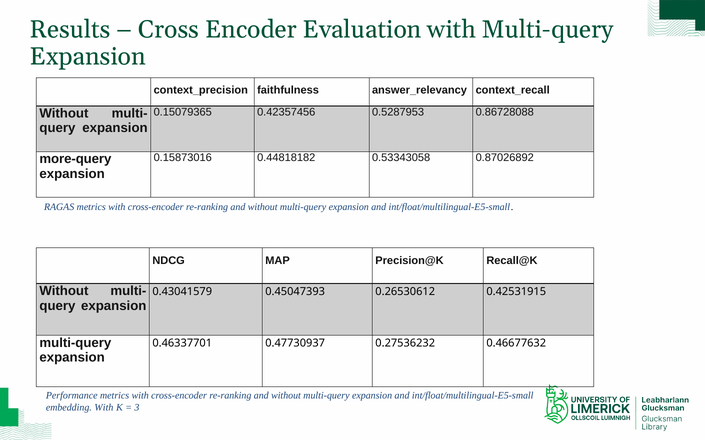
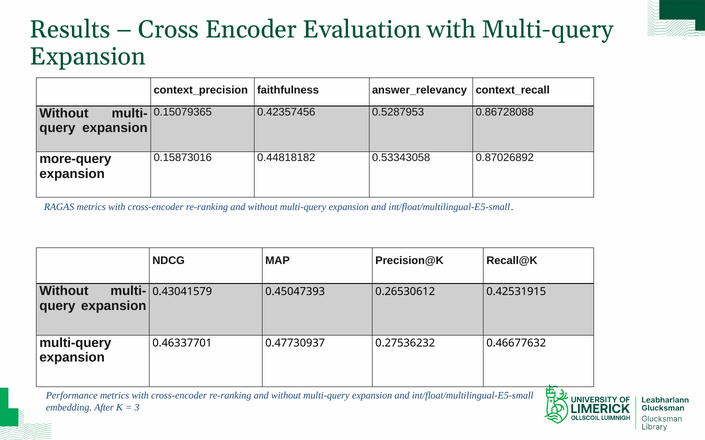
embedding With: With -> After (104, 408)
